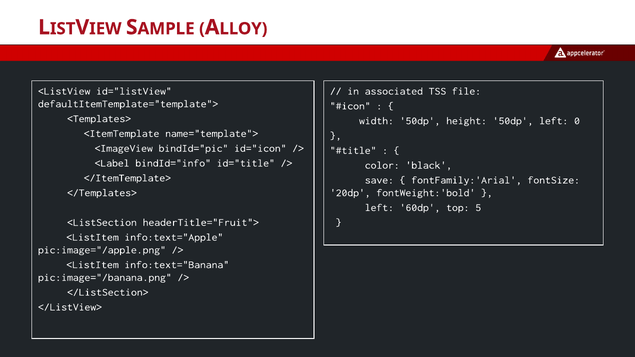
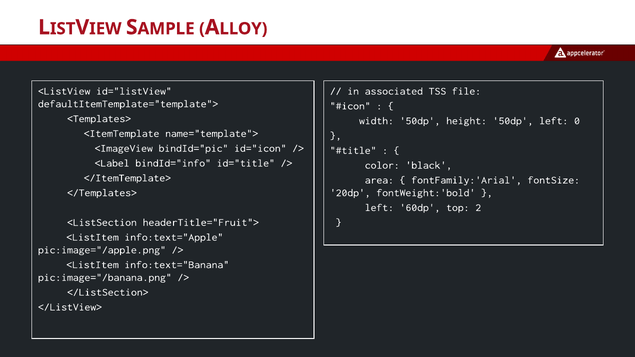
save: save -> area (379, 180)
5: 5 -> 2 (478, 208)
